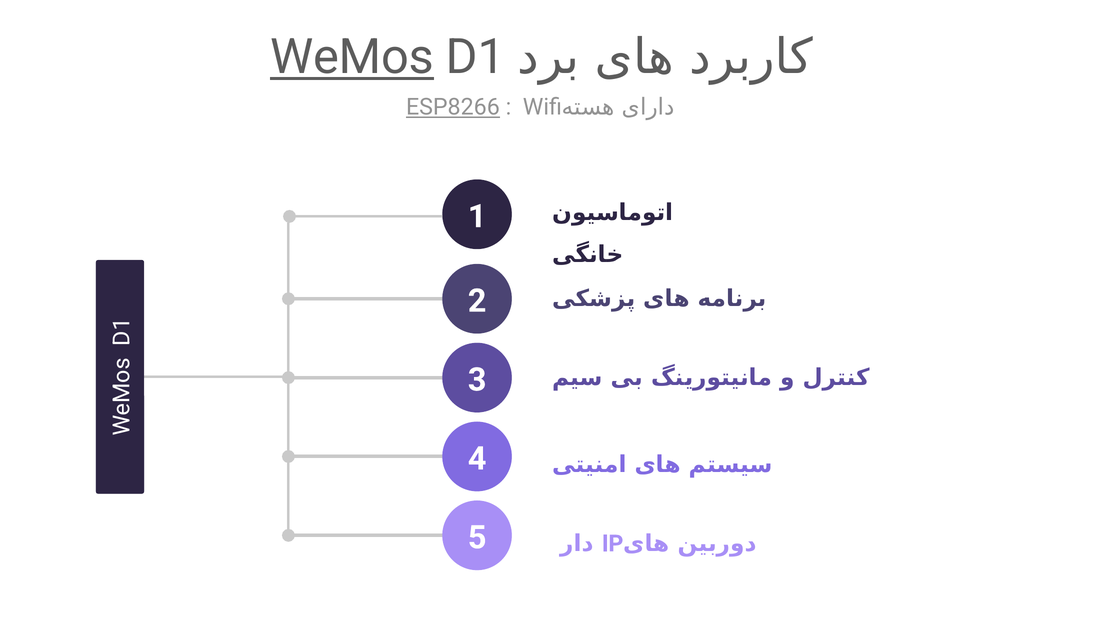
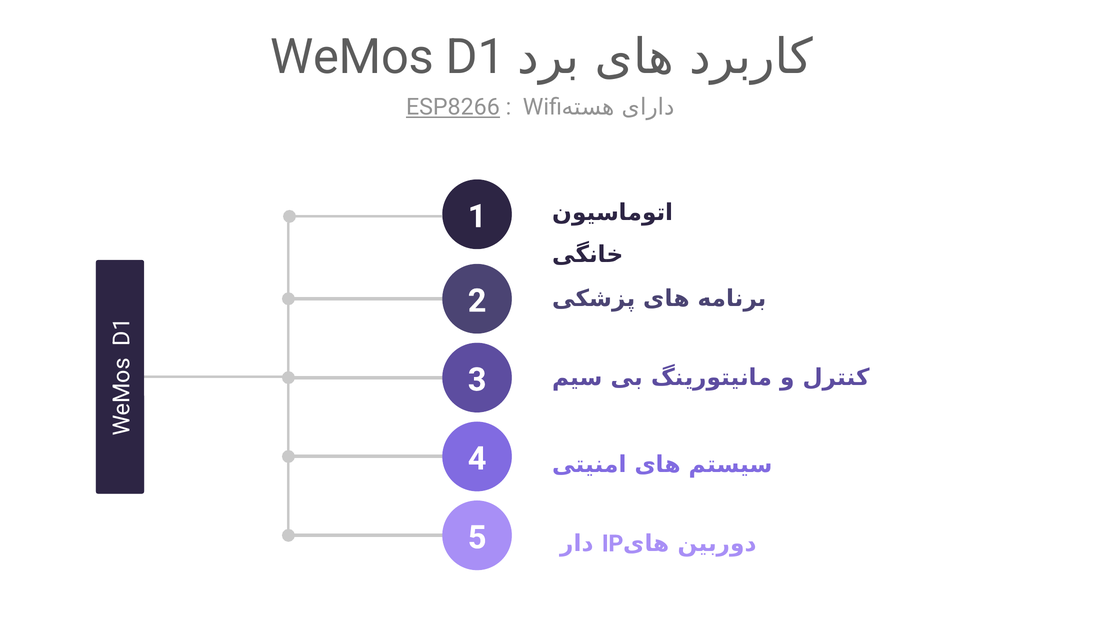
WeMos underline: present -> none (352, 57)
